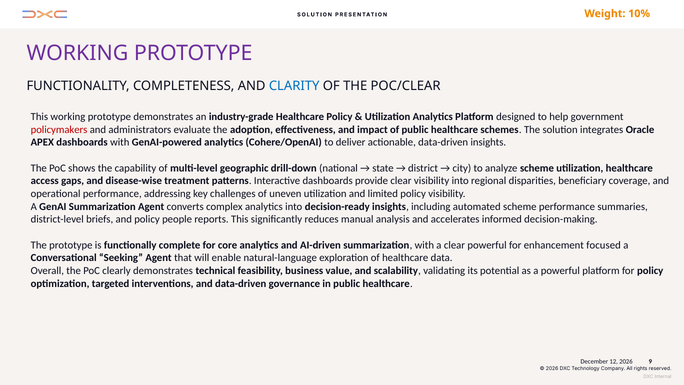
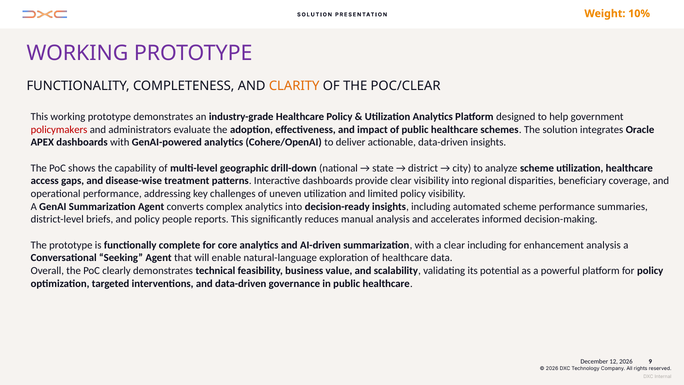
CLARITY colour: blue -> orange (294, 86)
clear powerful: powerful -> including (487, 245)
enhancement focused: focused -> analysis (604, 245)
